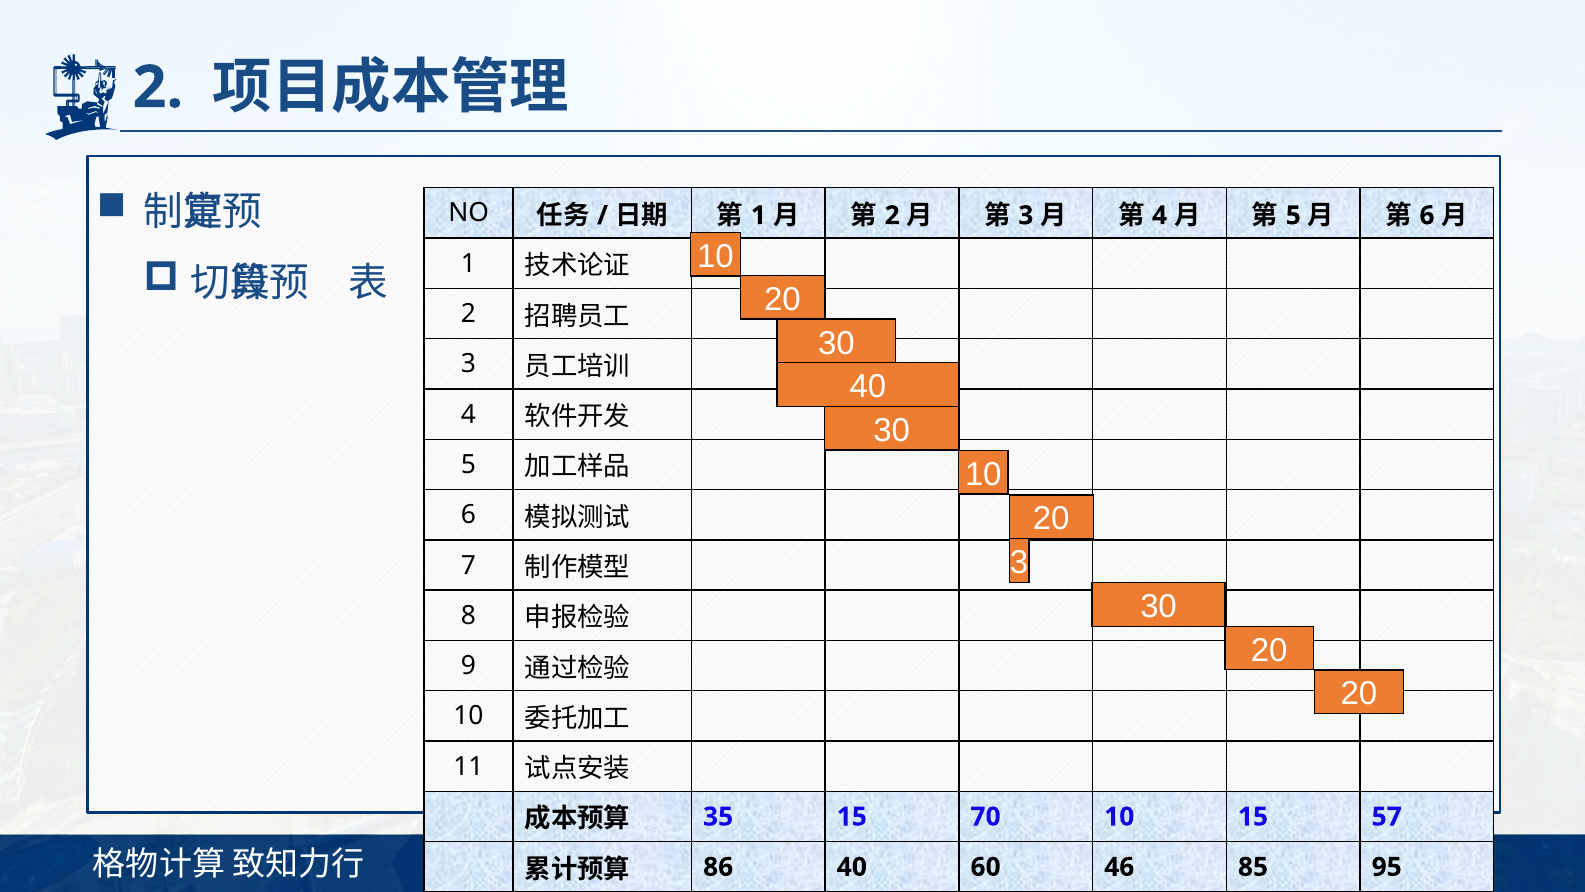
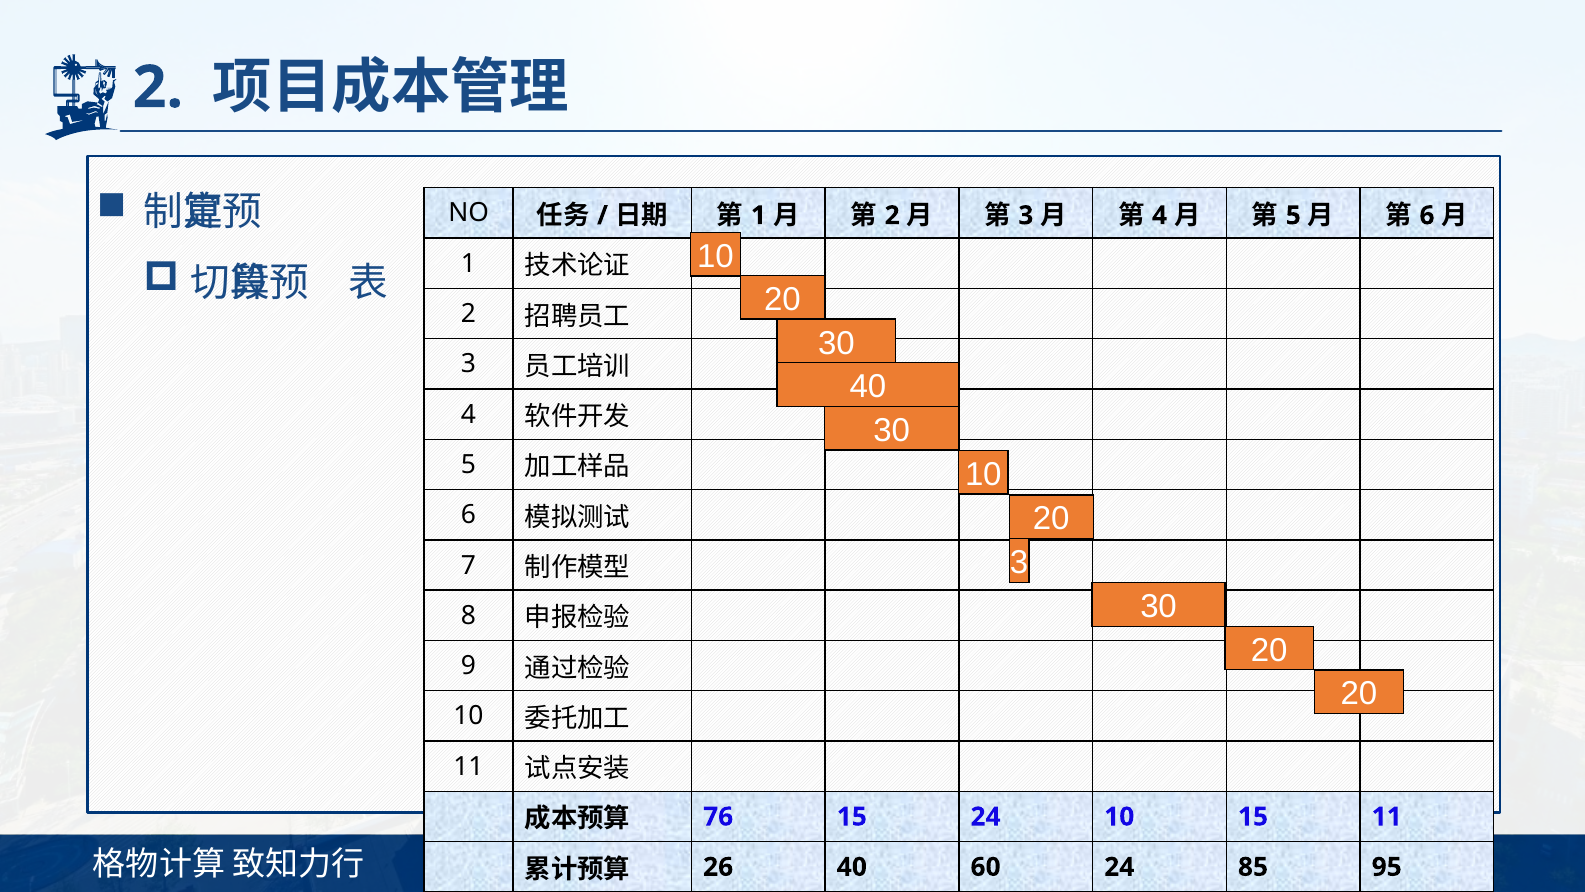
35: 35 -> 76 (718, 816)
15 70: 70 -> 24 (986, 816)
15 57: 57 -> 11 (1387, 816)
86: 86 -> 26 (718, 867)
60 46: 46 -> 24 (1119, 867)
